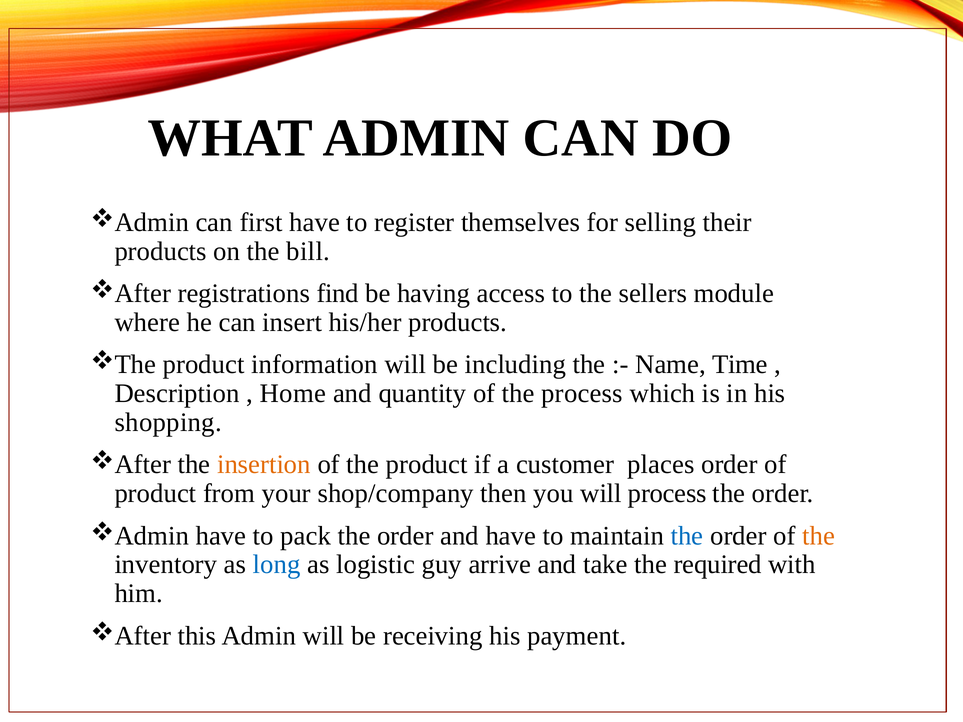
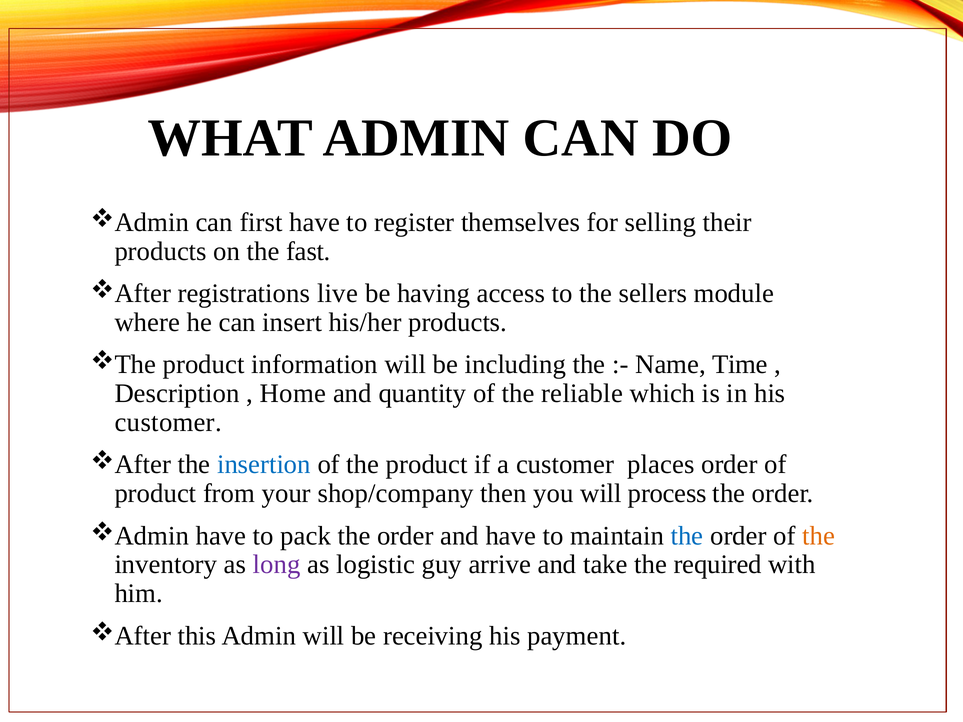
bill: bill -> fast (308, 251)
find: find -> live (337, 294)
the process: process -> reliable (582, 394)
shopping: shopping -> customer (168, 423)
insertion colour: orange -> blue (264, 465)
long colour: blue -> purple (277, 565)
